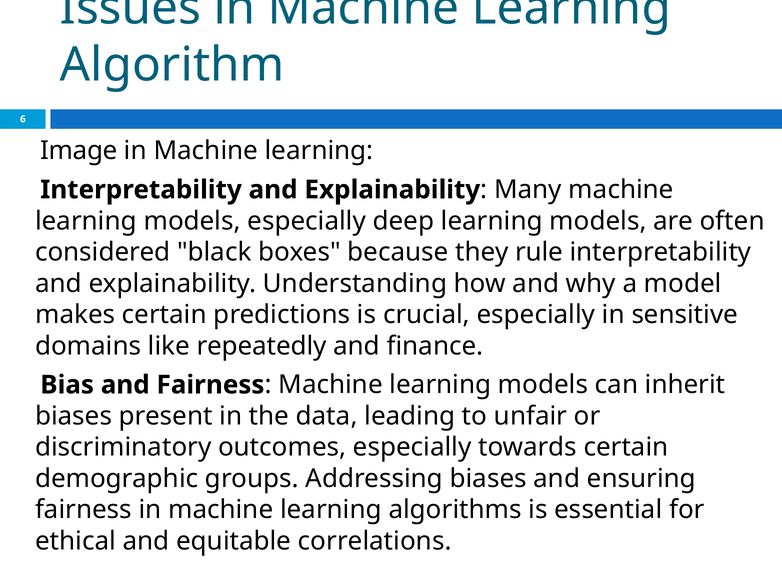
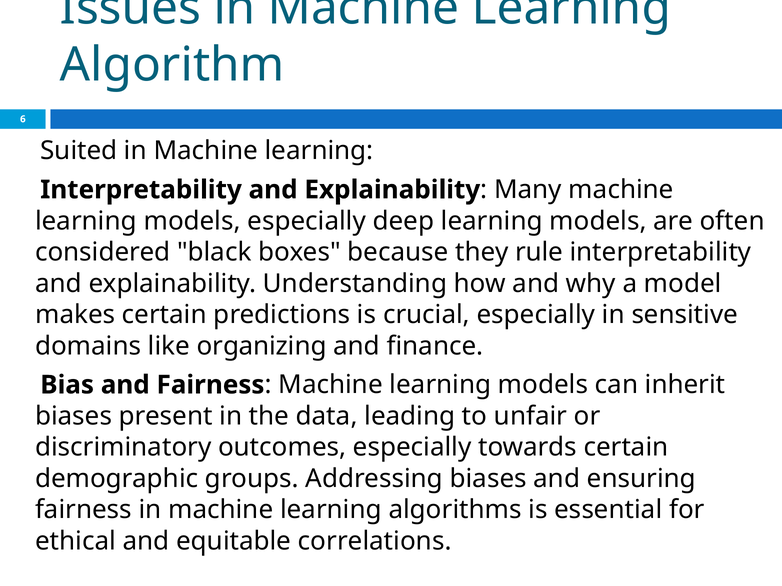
Image: Image -> Suited (79, 151)
repeatedly: repeatedly -> organizing (262, 346)
